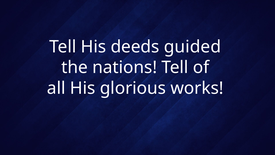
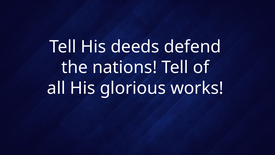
guided: guided -> defend (192, 47)
